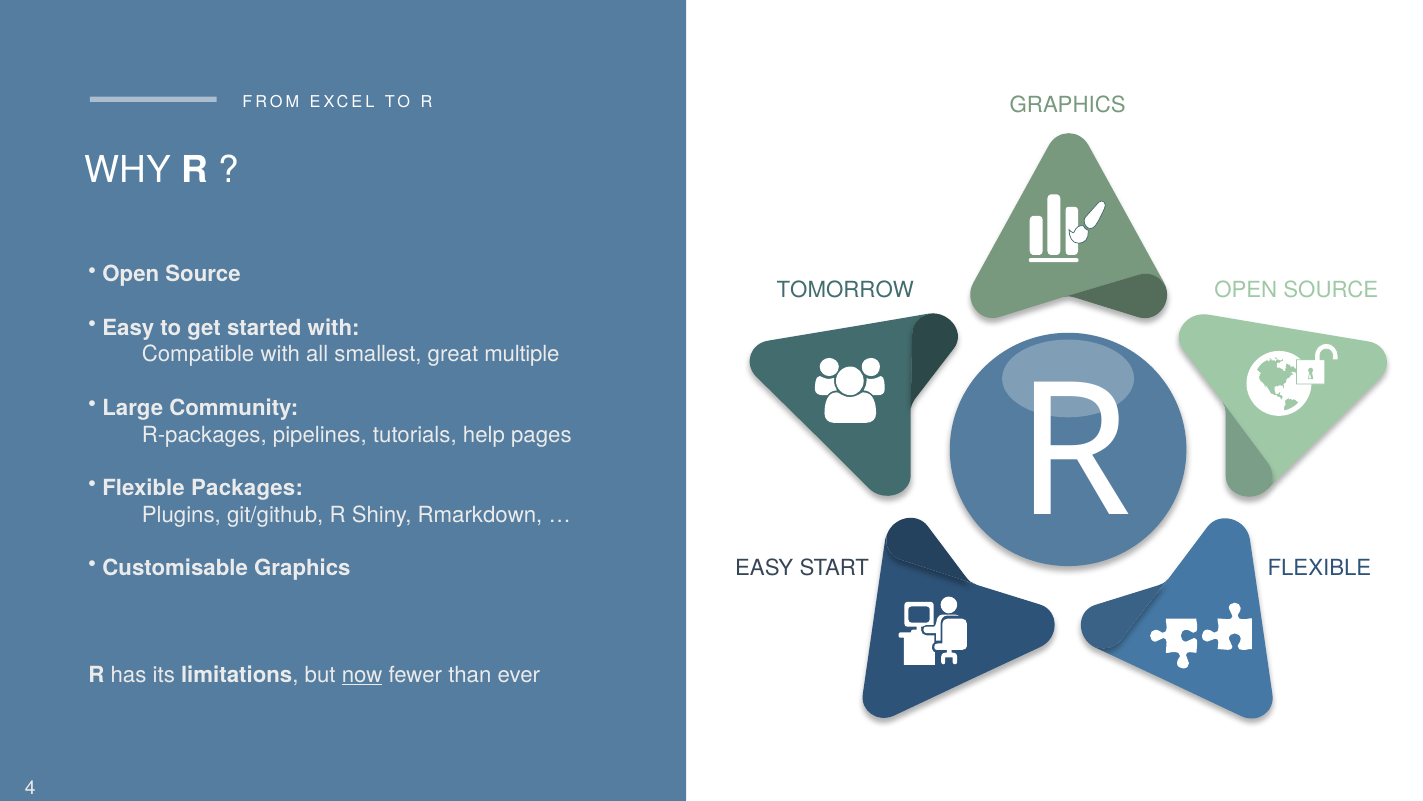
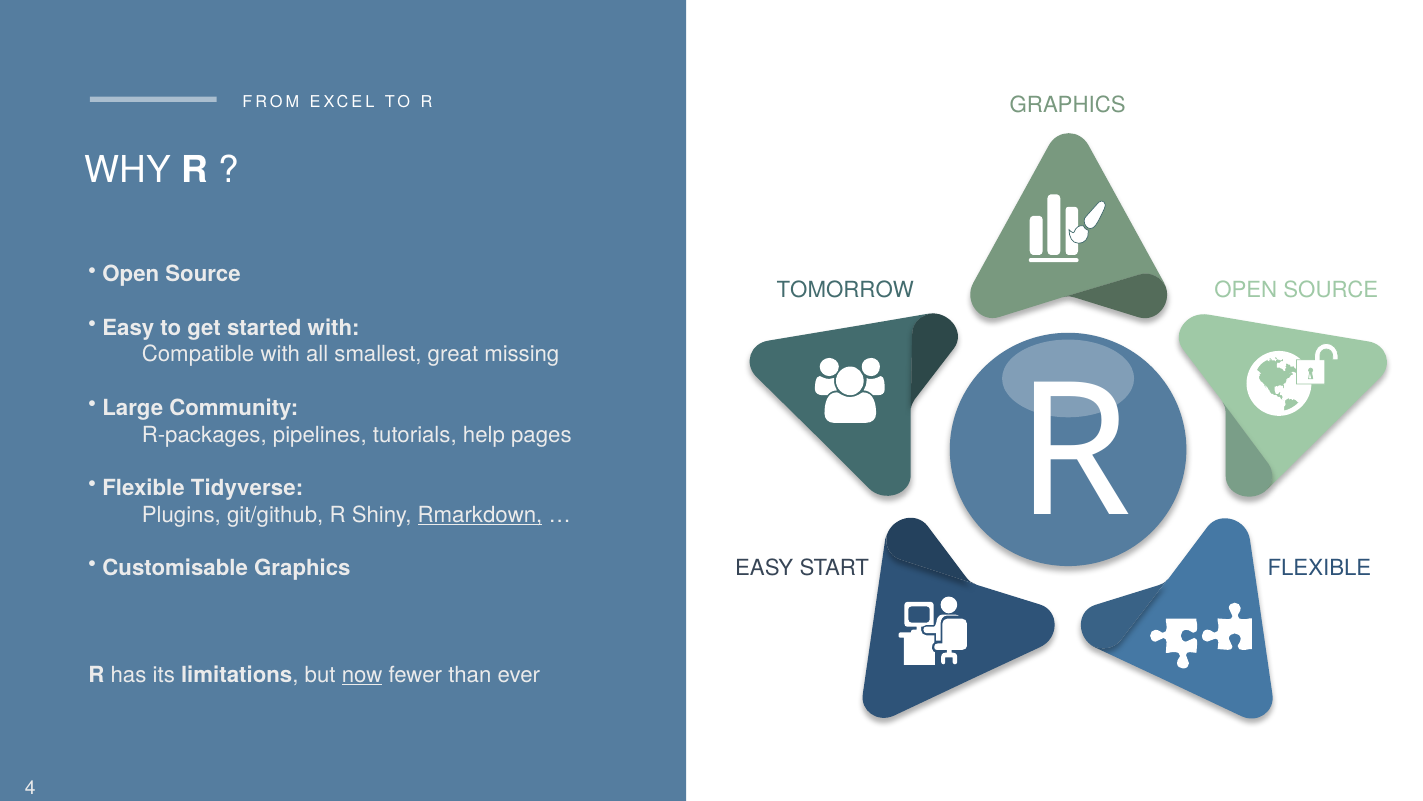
multiple: multiple -> missing (522, 354)
Packages: Packages -> Tidyverse (247, 488)
Rmarkdown underline: none -> present (480, 515)
